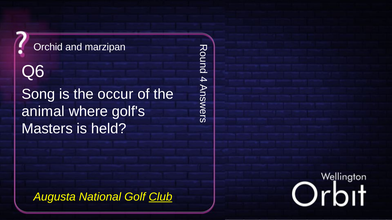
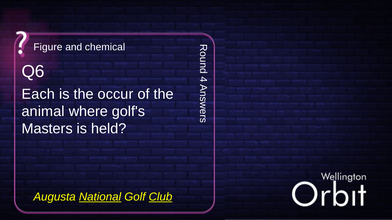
Orchid: Orchid -> Figure (48, 47)
marzipan: marzipan -> chemical (105, 47)
Song: Song -> Each (38, 94)
National underline: none -> present (100, 197)
